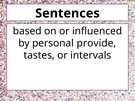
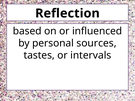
Sentences: Sentences -> Reflection (67, 13)
provide: provide -> sources (96, 43)
